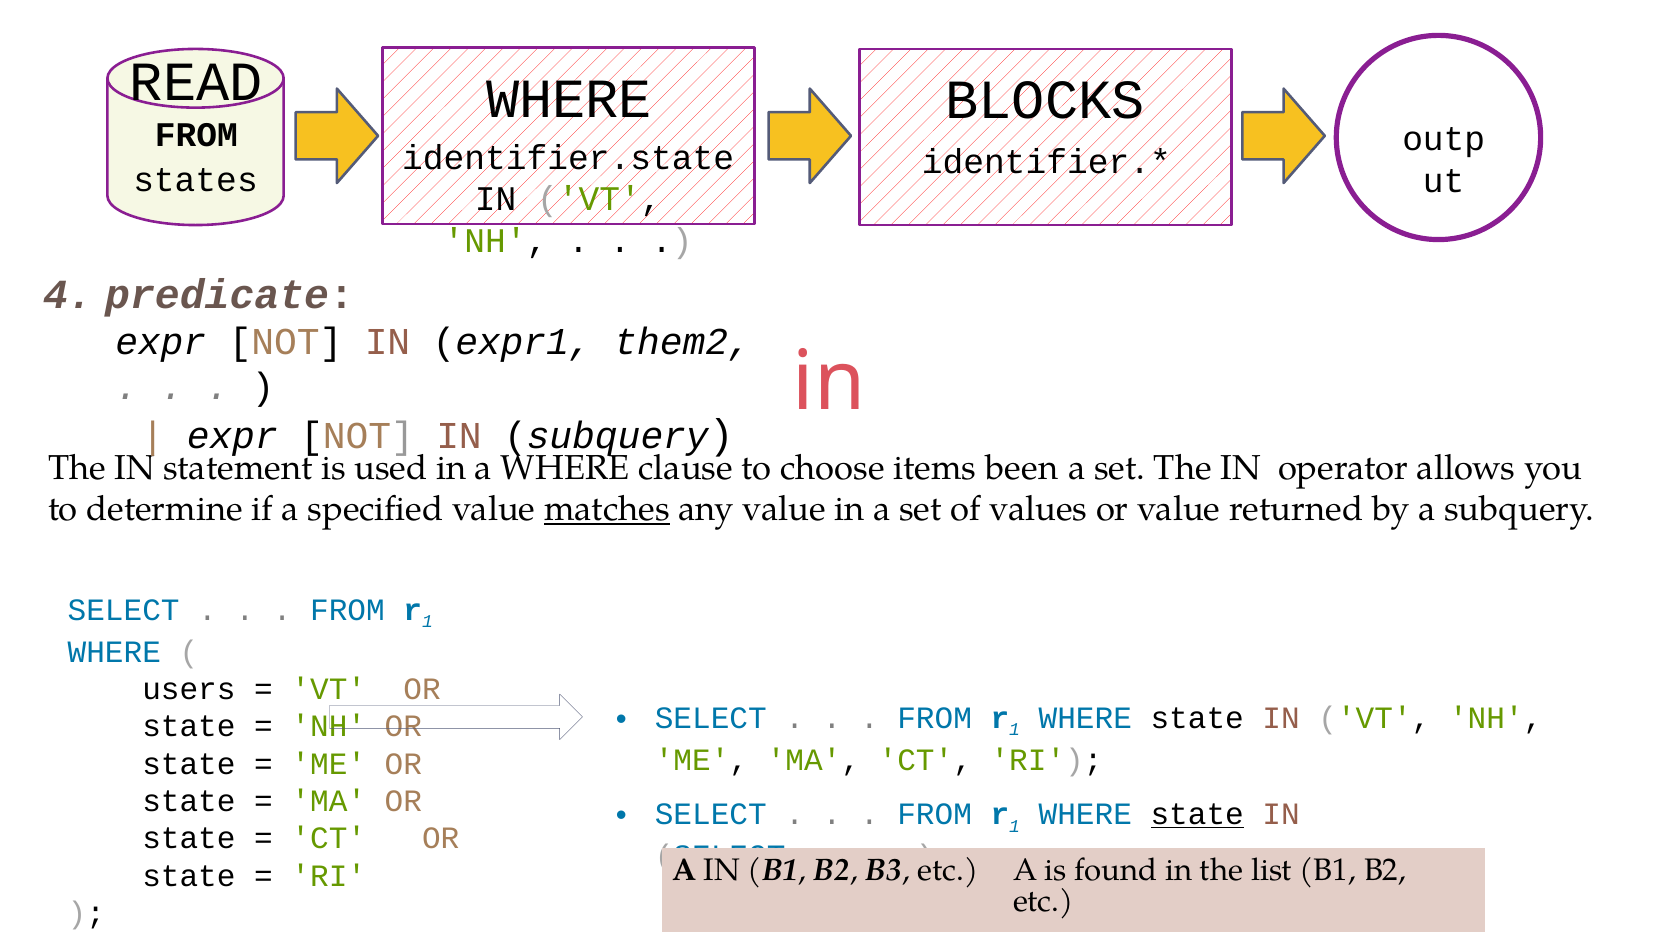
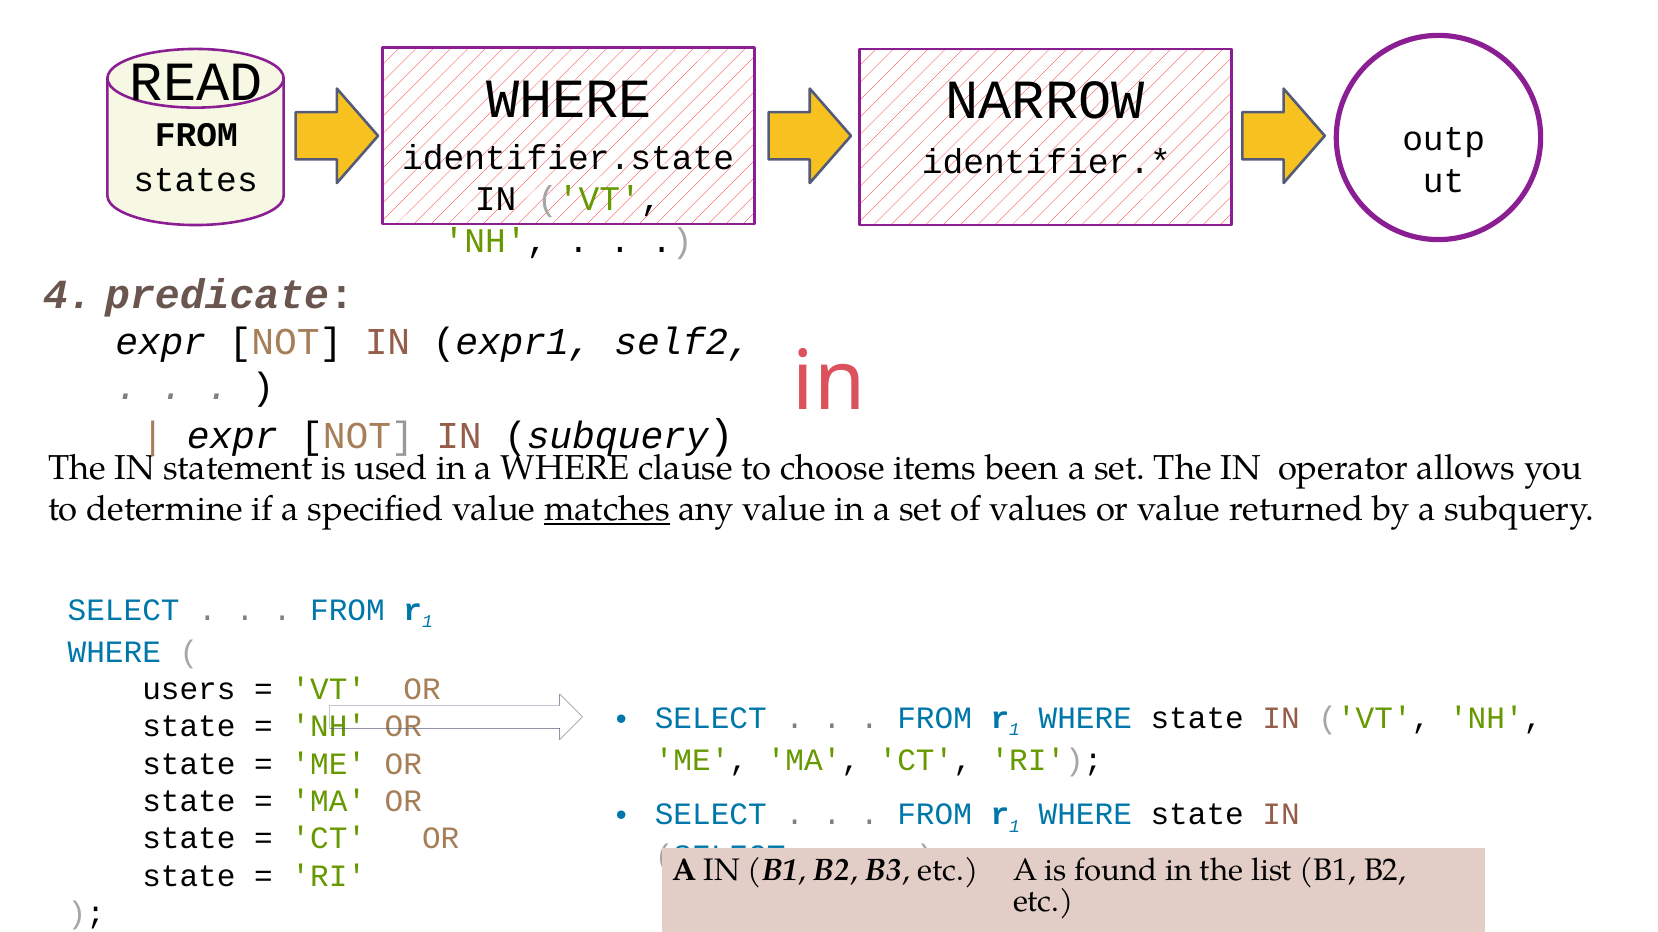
BLOCKS: BLOCKS -> NARROW (1045, 101)
them2: them2 -> self2 (683, 342)
state underline: present -> none (1197, 815)
